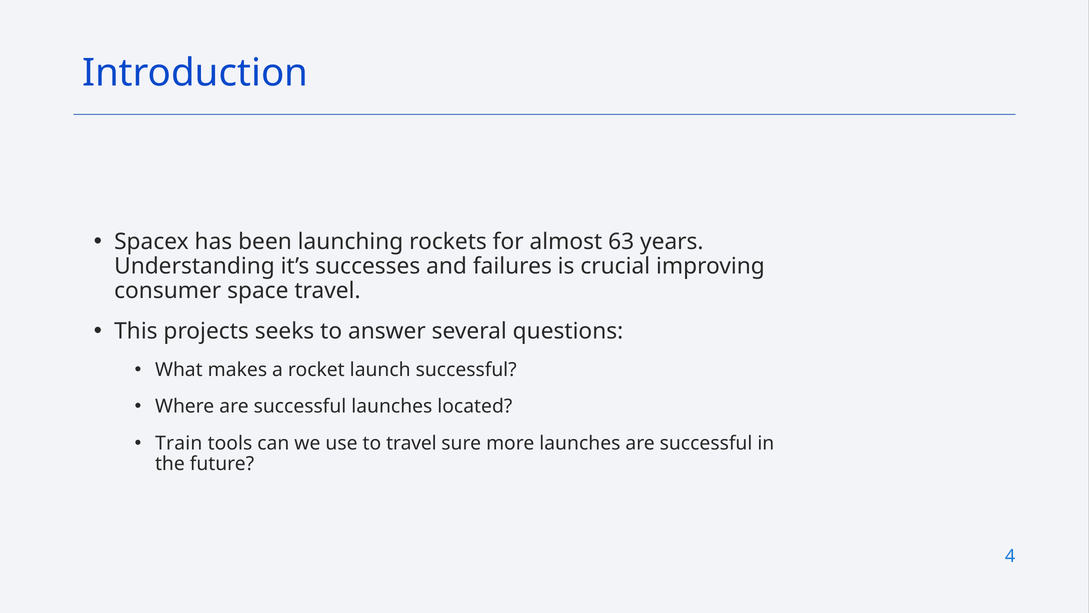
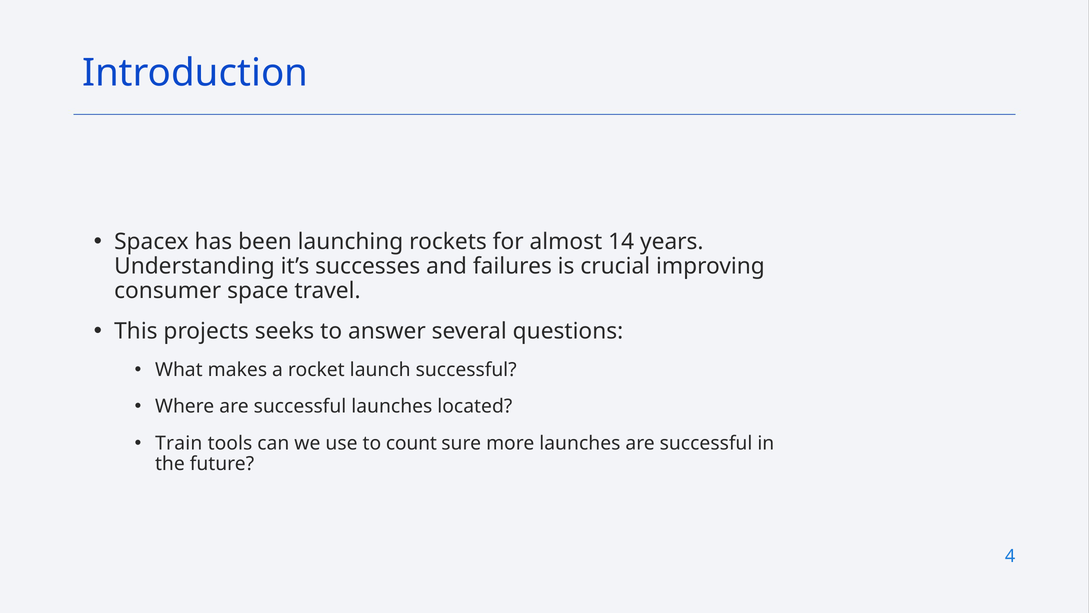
63: 63 -> 14 (621, 241)
to travel: travel -> count (411, 443)
